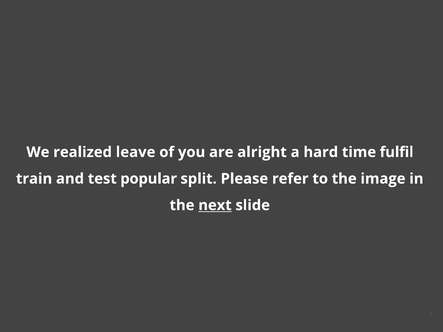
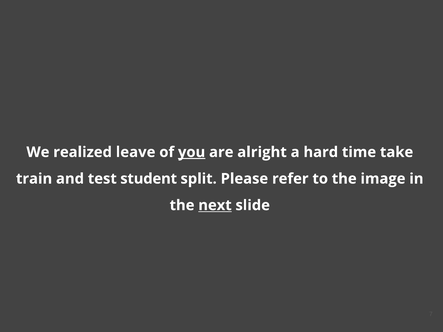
you underline: none -> present (192, 152)
fulfil: fulfil -> take (397, 152)
popular: popular -> student (149, 179)
